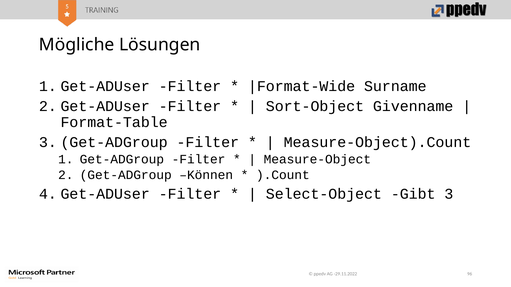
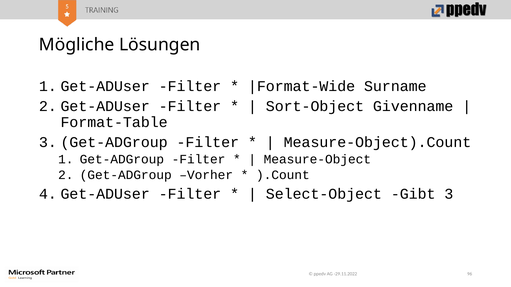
Können: Können -> Vorher (206, 175)
